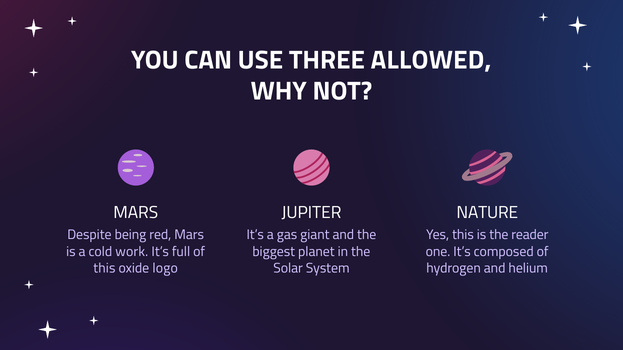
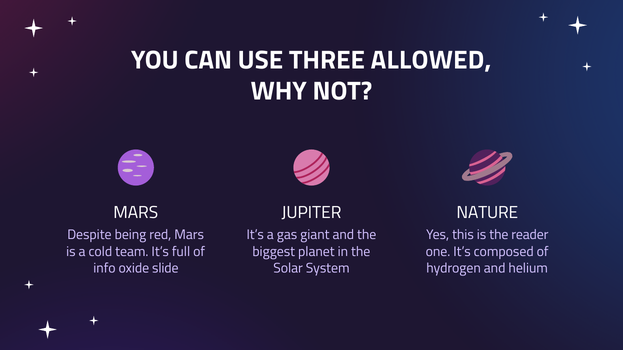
work: work -> team (132, 252)
this: this -> info (104, 268)
logo: logo -> slide (165, 268)
